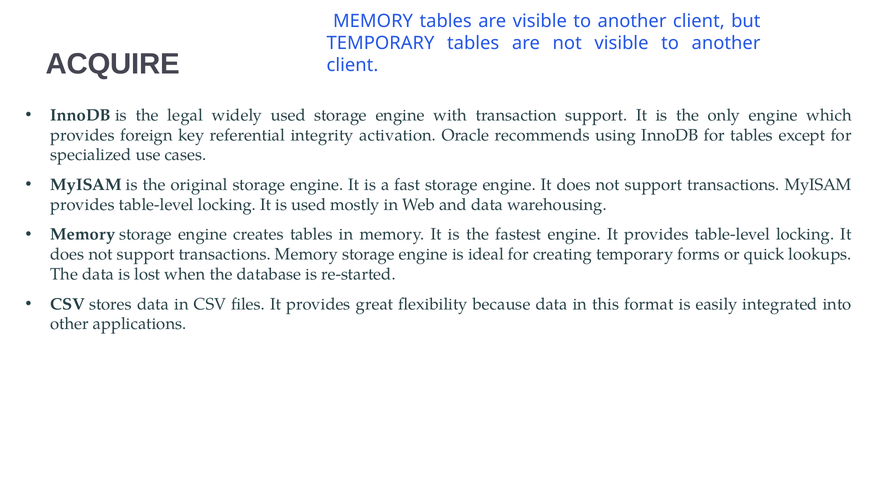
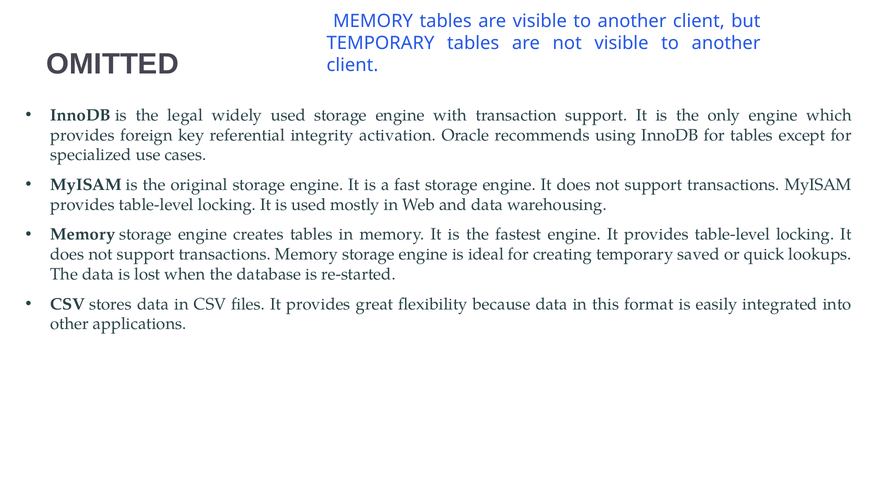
ACQUIRE: ACQUIRE -> OMITTED (113, 64)
forms: forms -> saved (699, 254)
